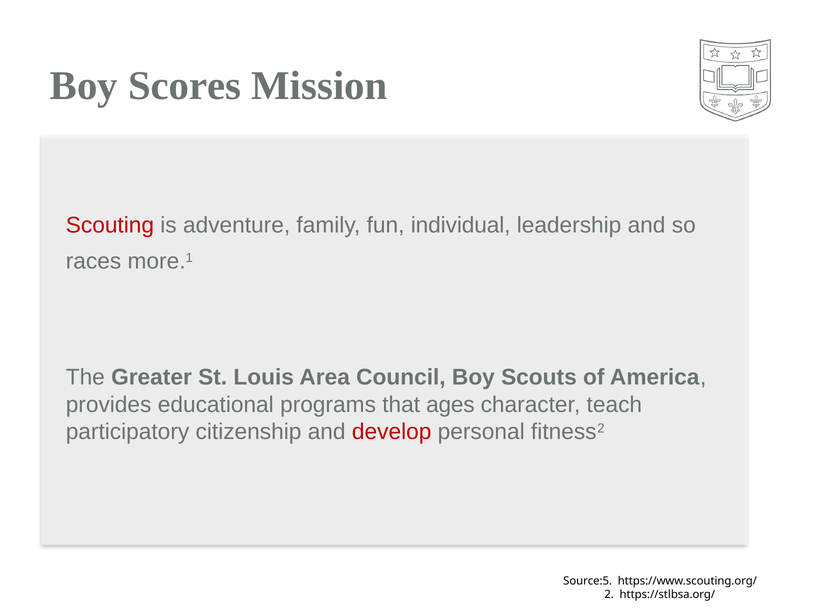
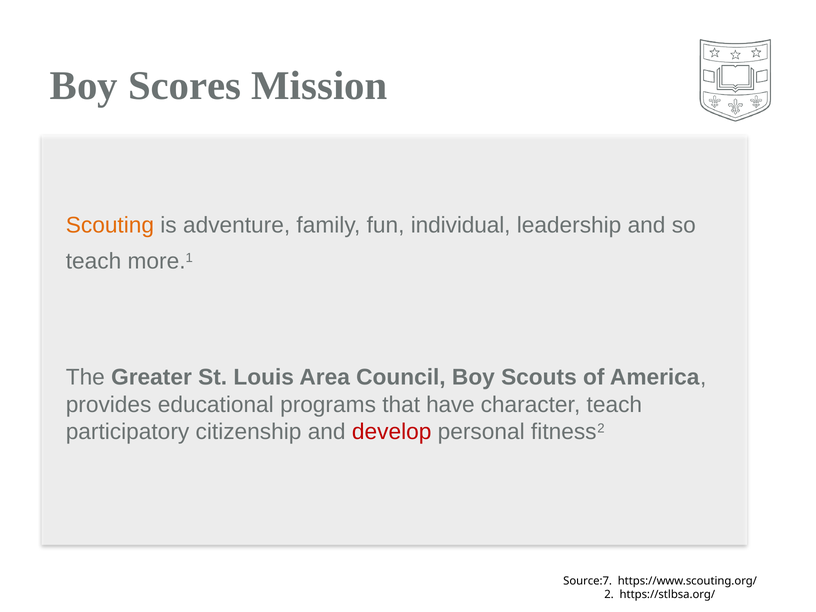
Scouting colour: red -> orange (110, 225)
races: races -> teach (94, 261)
ages: ages -> have (450, 405)
Source:5: Source:5 -> Source:7 (588, 581)
